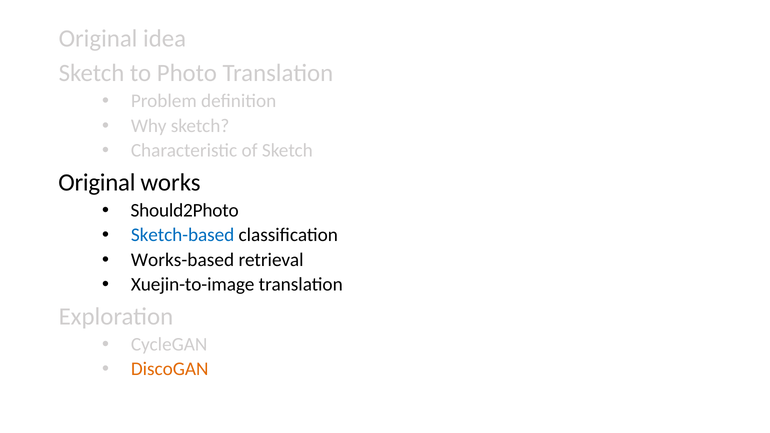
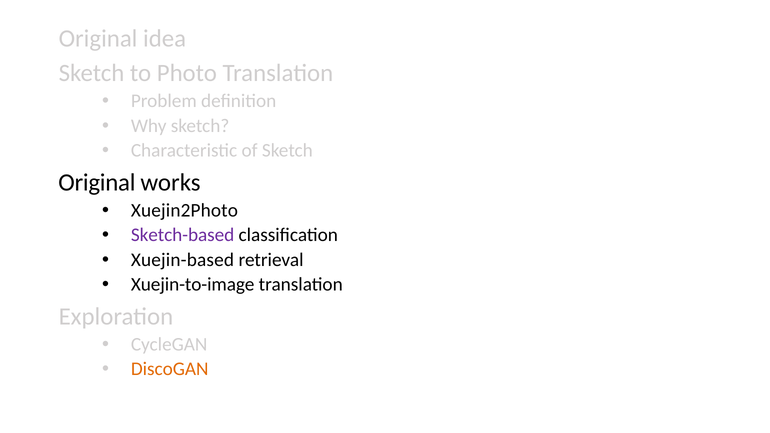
Should2Photo: Should2Photo -> Xuejin2Photo (184, 210)
Sketch-based colour: blue -> purple (183, 235)
Works-based: Works-based -> Xuejin-based (182, 260)
